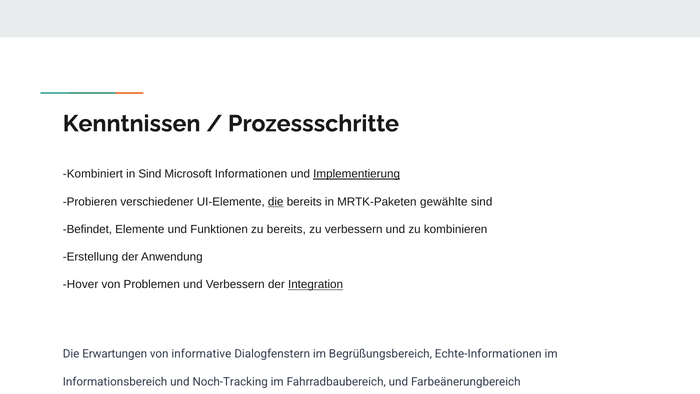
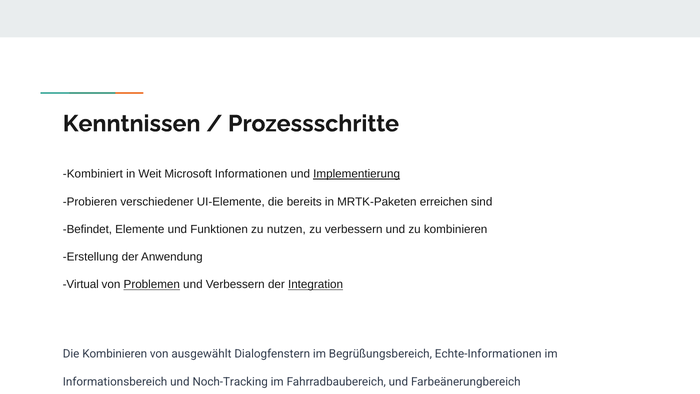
in Sind: Sind -> Weit (150, 174)
die underline: present -> none (276, 202)
gewählte: gewählte -> erreichen (444, 202)
zu bereits: bereits -> nutzen (286, 229)
Hover: Hover -> Virtual (81, 284)
Problemen underline: none -> present (152, 284)
Die Erwartungen: Erwartungen -> Kombinieren (115, 354)
informative: informative -> ausgewählt (201, 354)
